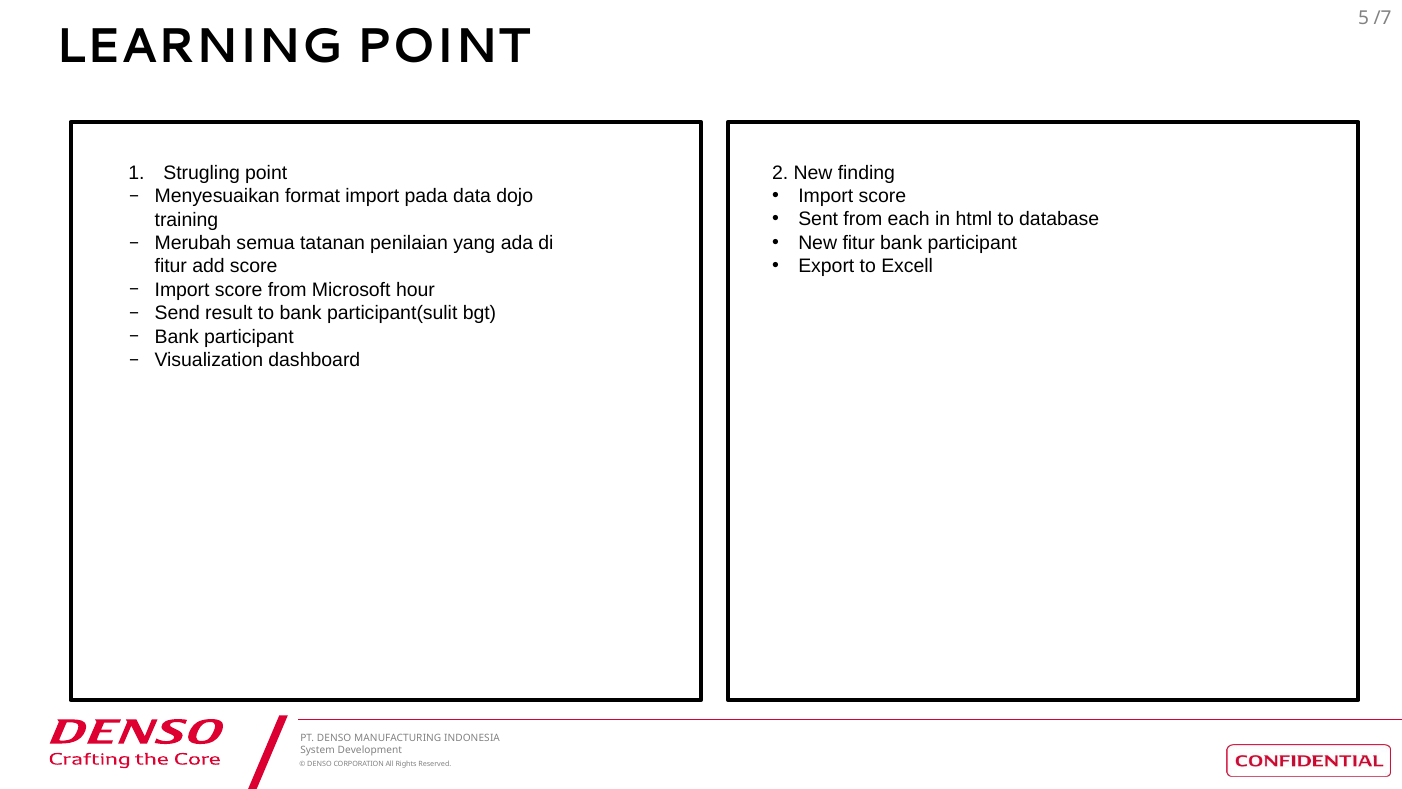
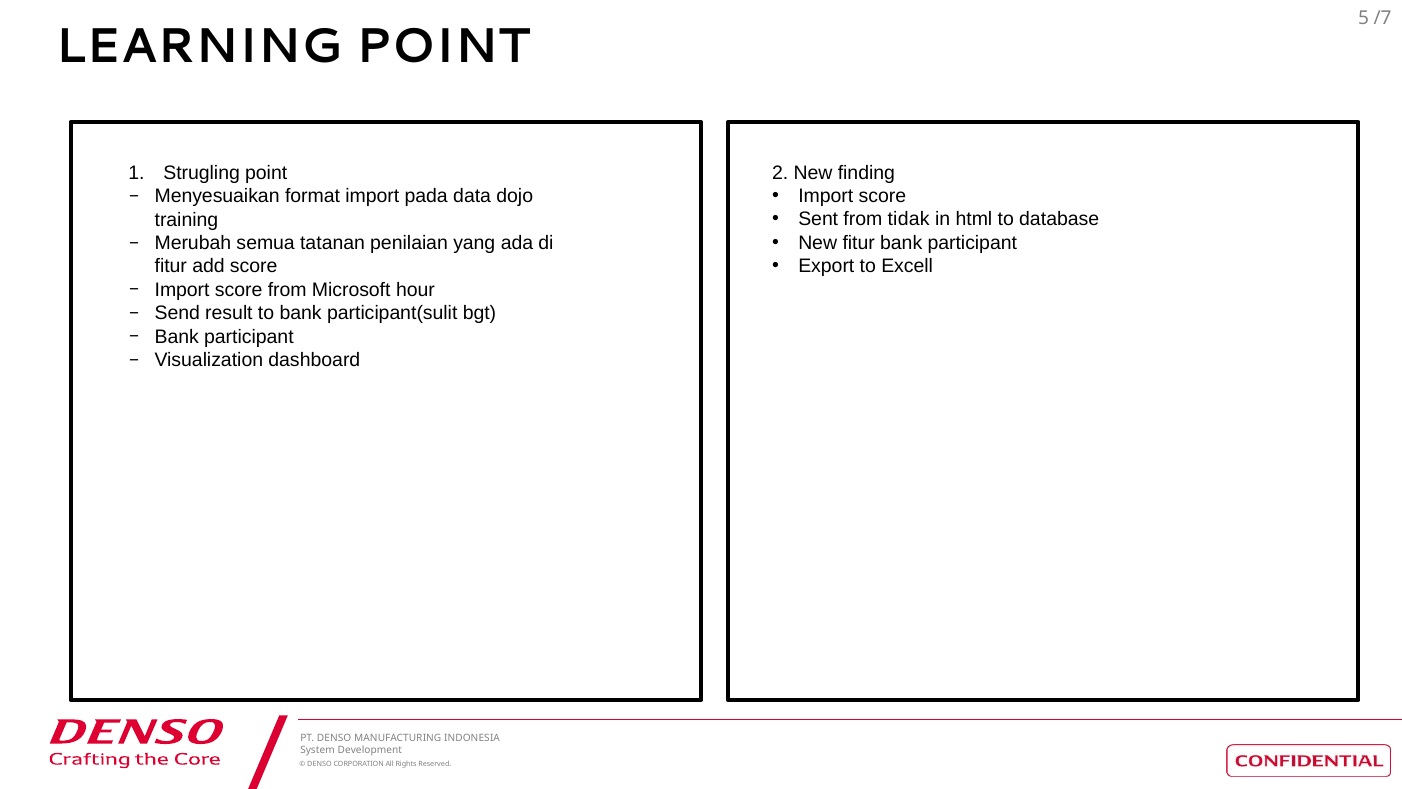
each: each -> tidak (909, 219)
